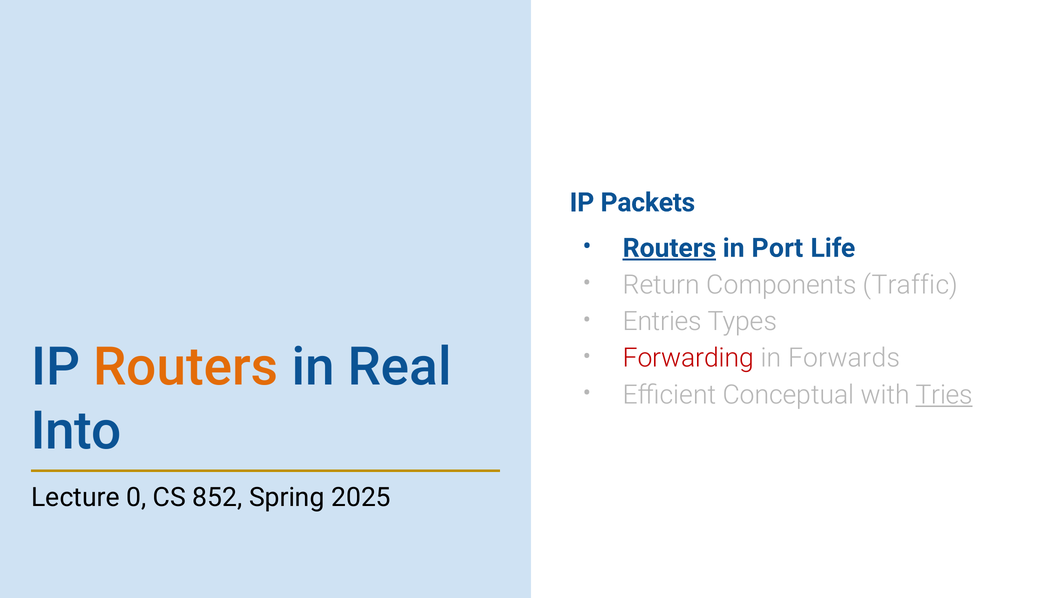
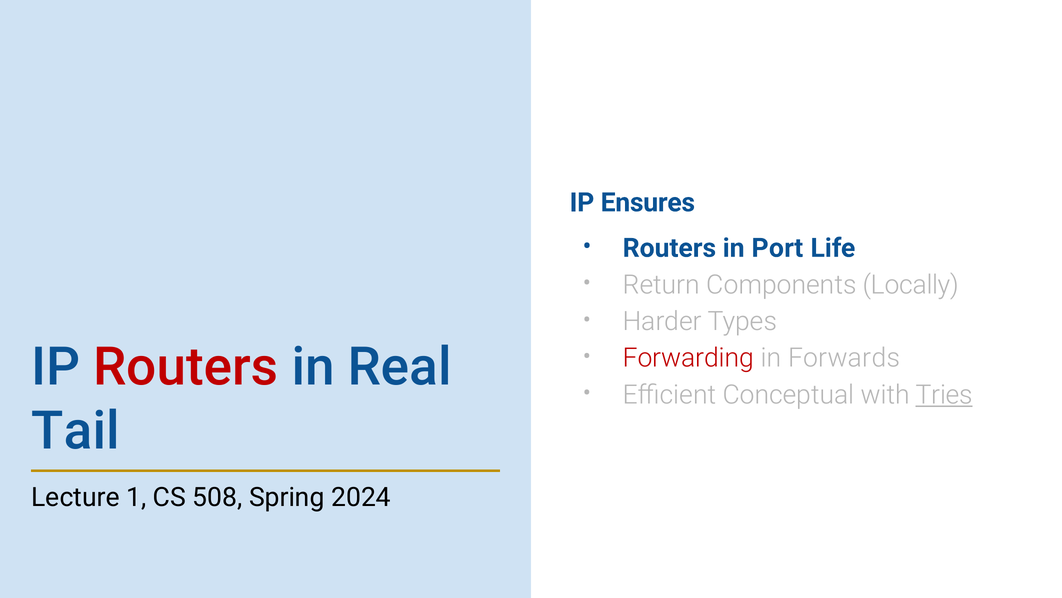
Packets: Packets -> Ensures (648, 202)
Routers underline: present -> none (669, 248)
Traffic: Traffic -> Locally (911, 284)
Entries: Entries -> Harder (662, 321)
Routers colour: orange -> red (186, 367)
Into: Into -> Tail (76, 431)
0: 0 -> 1 (136, 497)
852: 852 -> 508 (217, 497)
2025: 2025 -> 2024 (361, 497)
